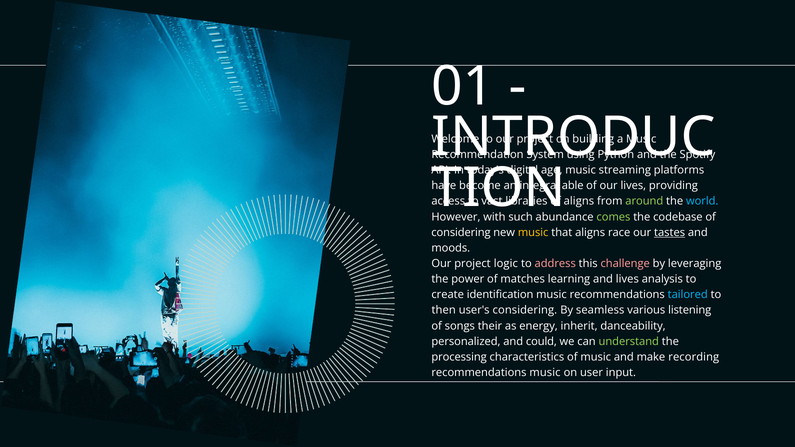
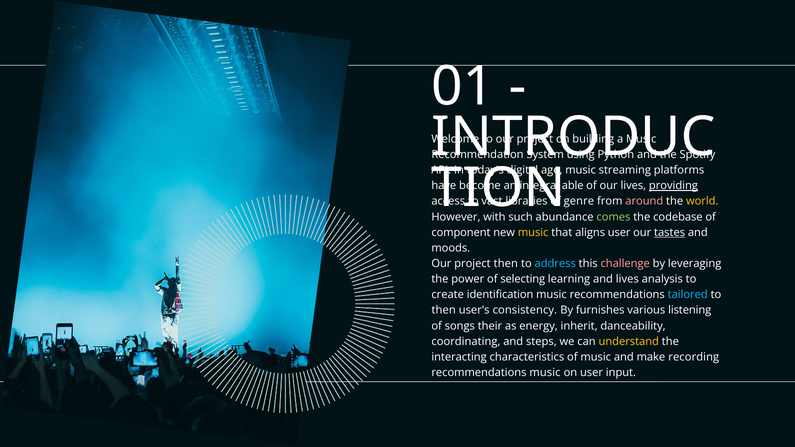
providing underline: none -> present (673, 186)
aligns: aligns -> genre (579, 201)
around colour: light green -> pink (644, 201)
world colour: light blue -> yellow (702, 201)
considering: considering -> component (461, 233)
aligns race: race -> user (619, 233)
project logic: logic -> then (506, 264)
address colour: pink -> light blue (555, 264)
matches: matches -> selecting (523, 279)
user's considering: considering -> consistency (525, 310)
seamless: seamless -> furnishes (600, 310)
personalized: personalized -> coordinating (466, 342)
could: could -> steps (541, 342)
understand colour: light green -> yellow (629, 342)
processing: processing -> interacting (459, 357)
